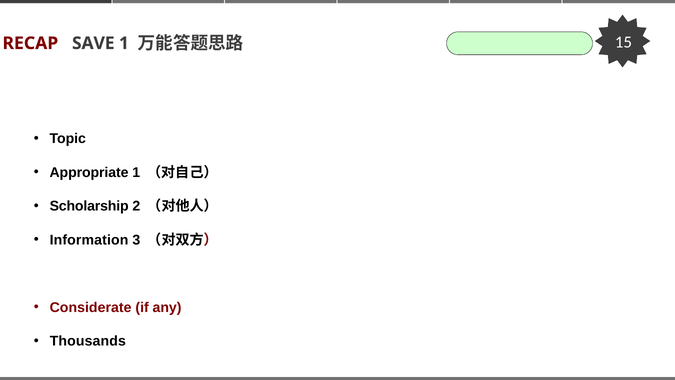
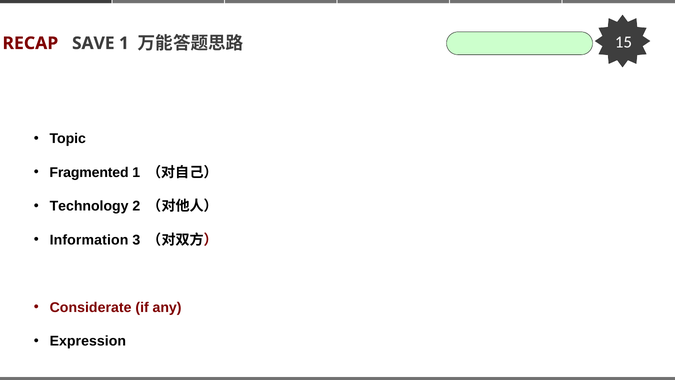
Appropriate: Appropriate -> Fragmented (89, 172)
Scholarship: Scholarship -> Technology (89, 206)
Thousands: Thousands -> Expression (88, 341)
